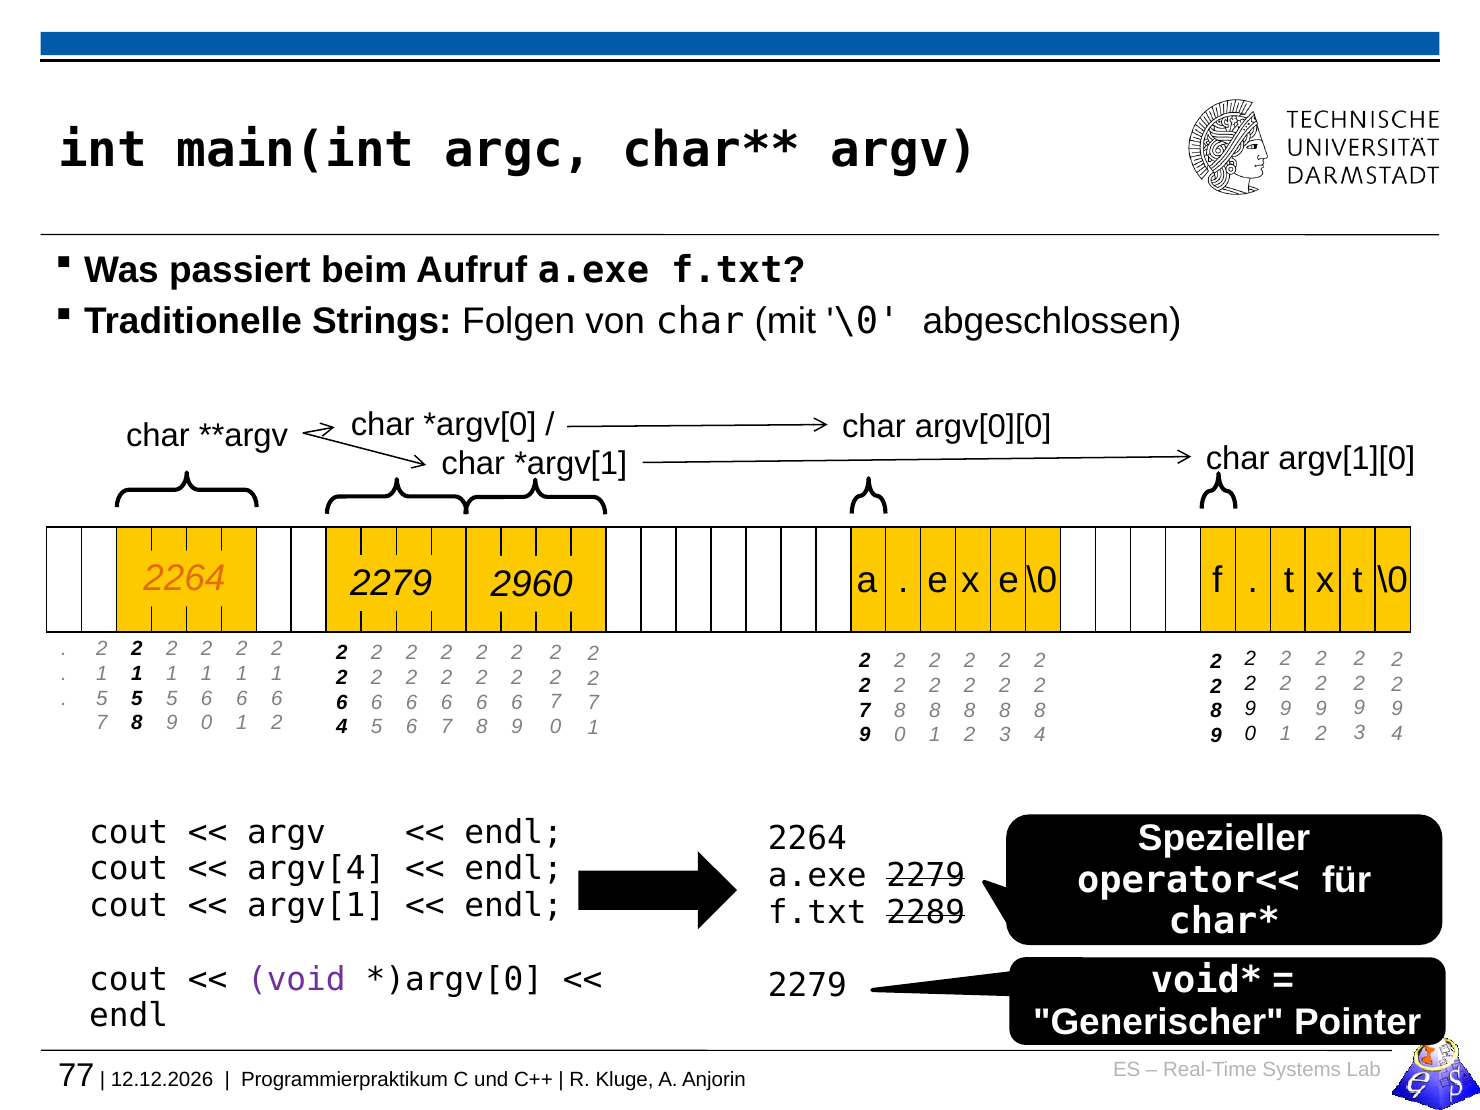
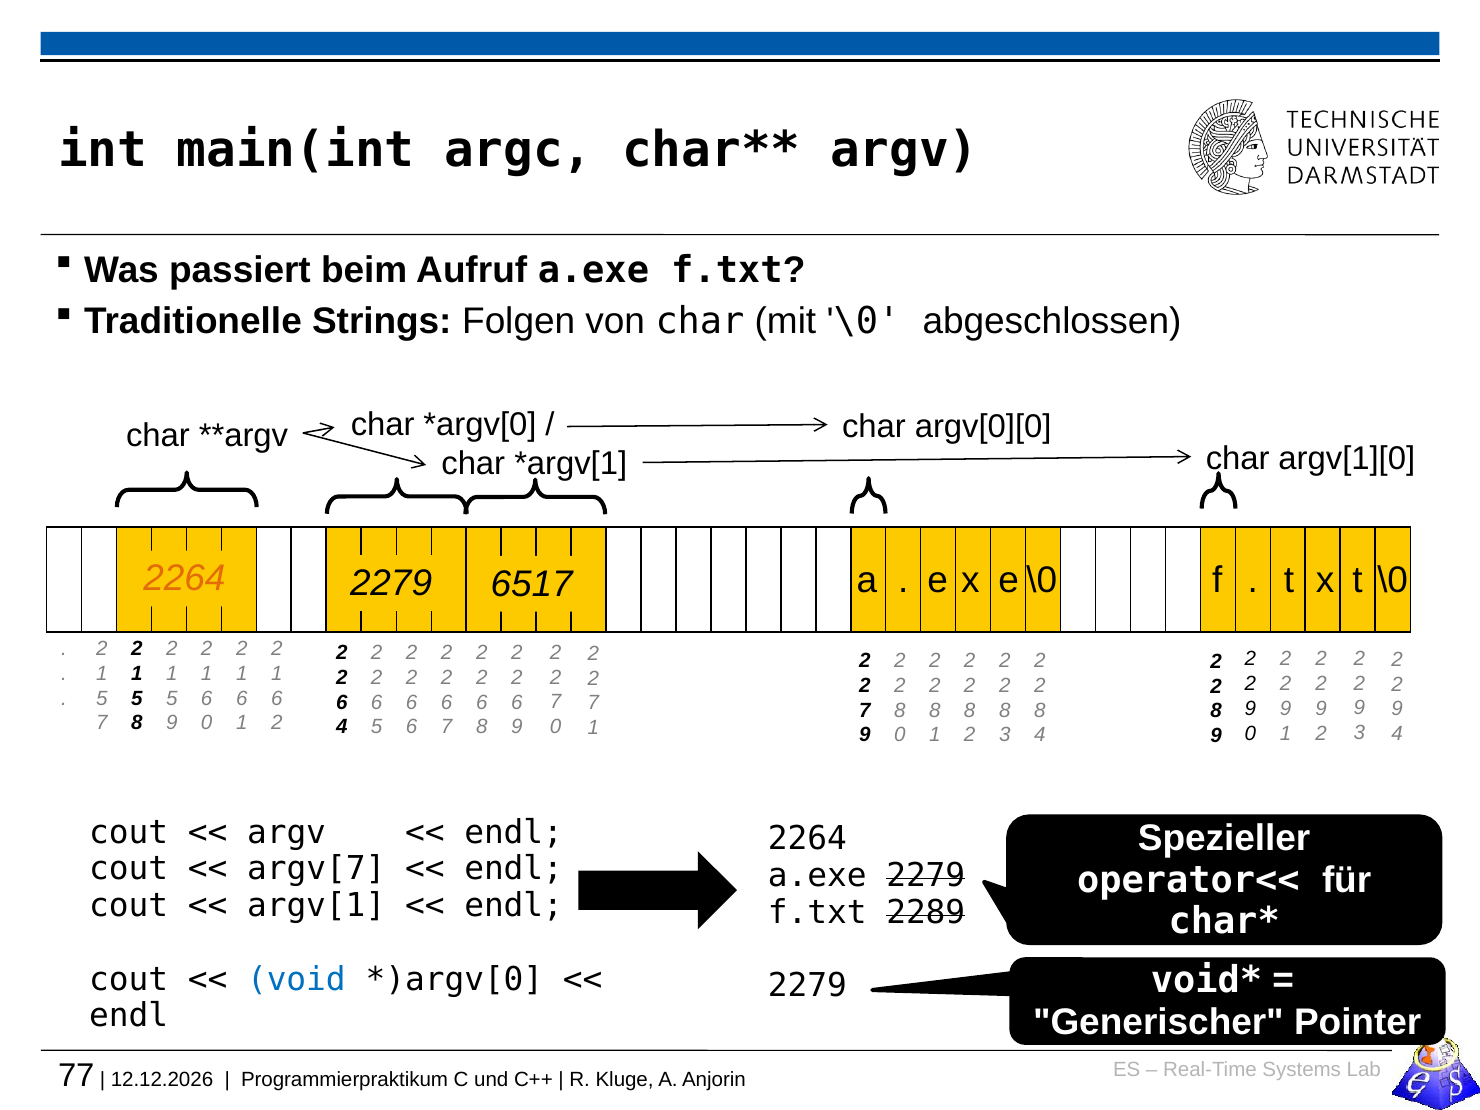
2960: 2960 -> 6517 (532, 584)
argv[4: argv[4 -> argv[7 (316, 869)
void colour: purple -> blue (296, 979)
